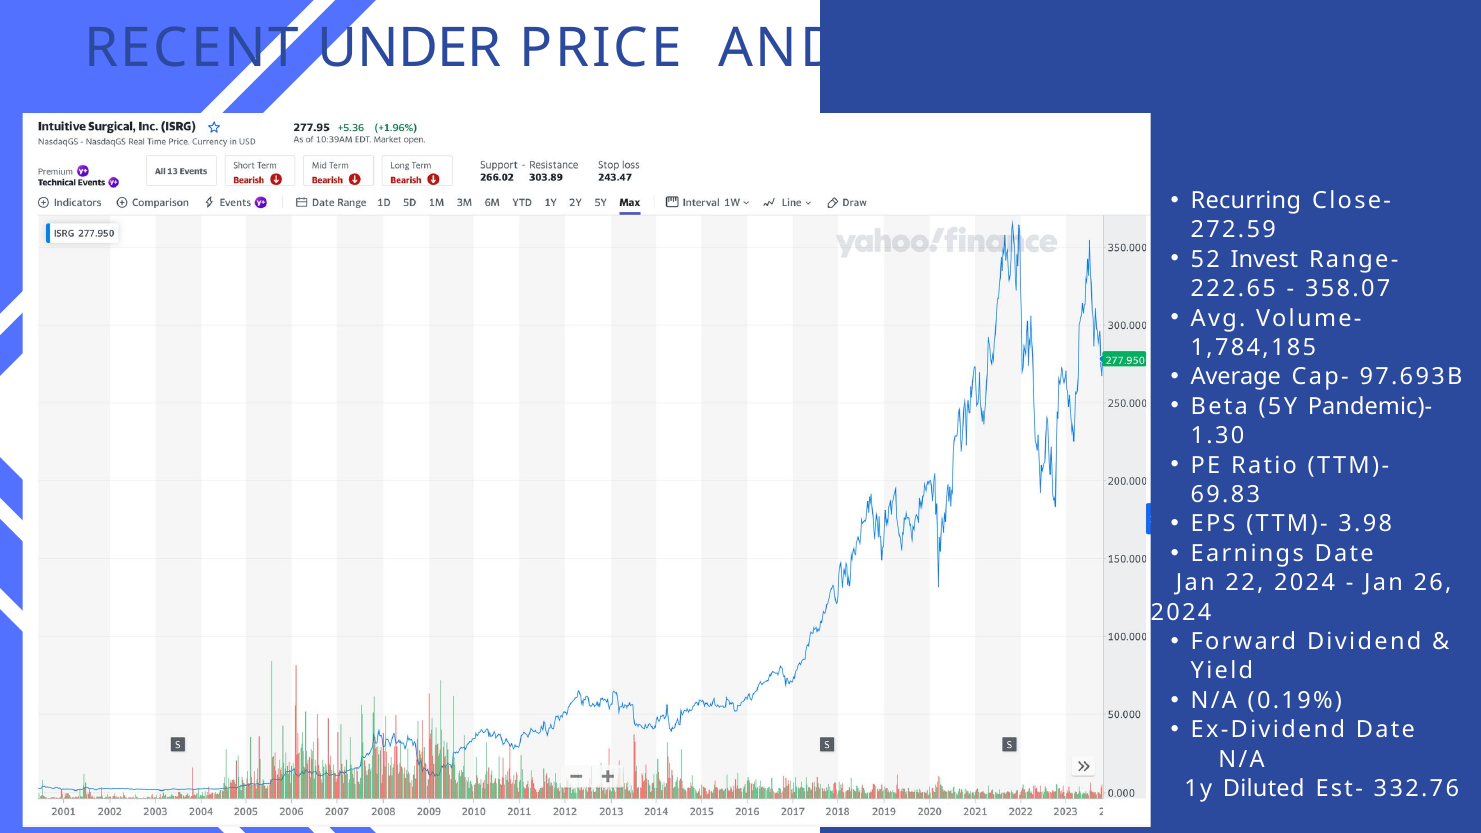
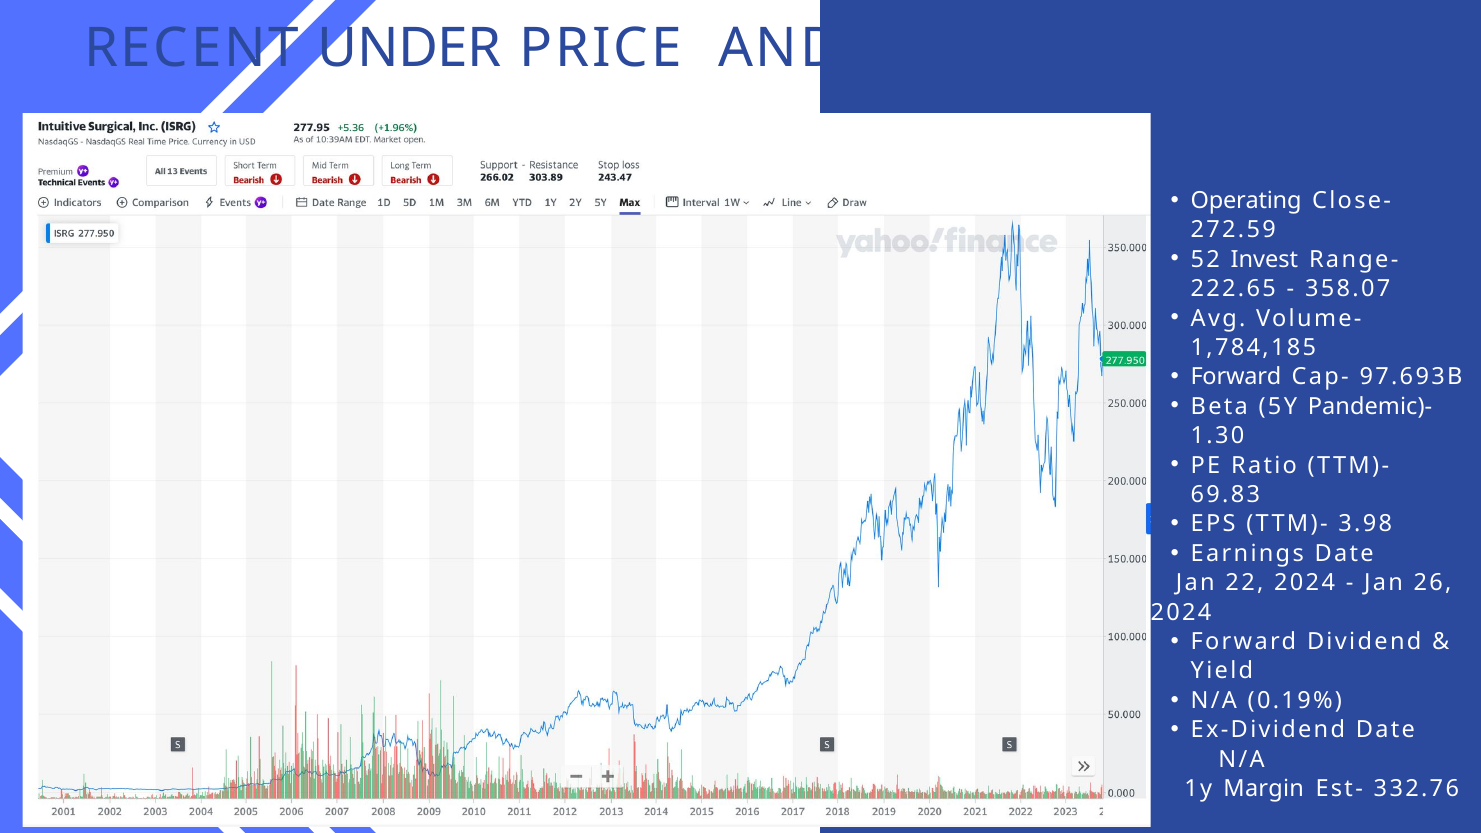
Recurring: Recurring -> Operating (1246, 201)
Average: Average -> Forward (1236, 377)
Diluted: Diluted -> Margin (1264, 789)
